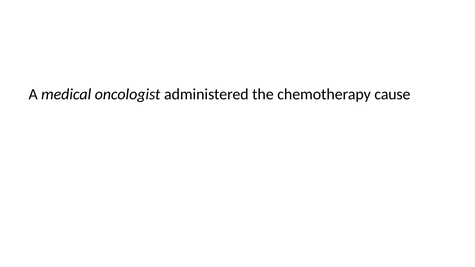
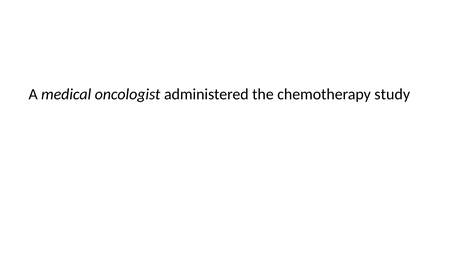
cause: cause -> study (392, 94)
